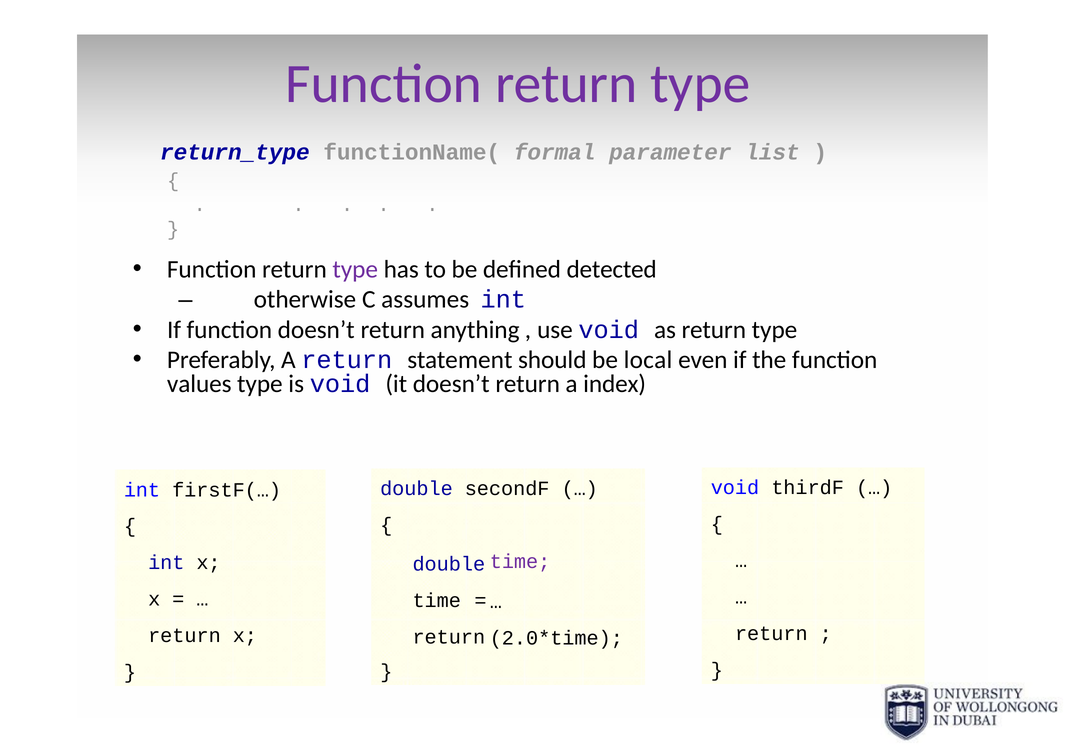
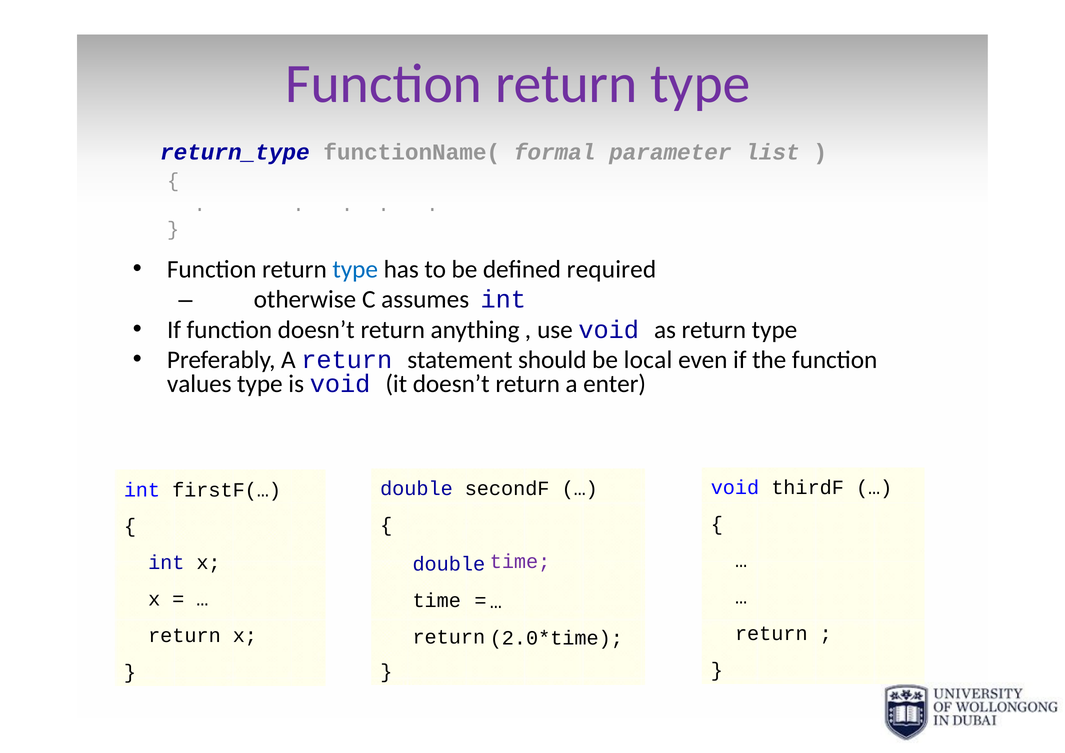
type colour: purple -> blue (355, 269)
detected: detected -> required (611, 269)
index: index -> enter (615, 384)
